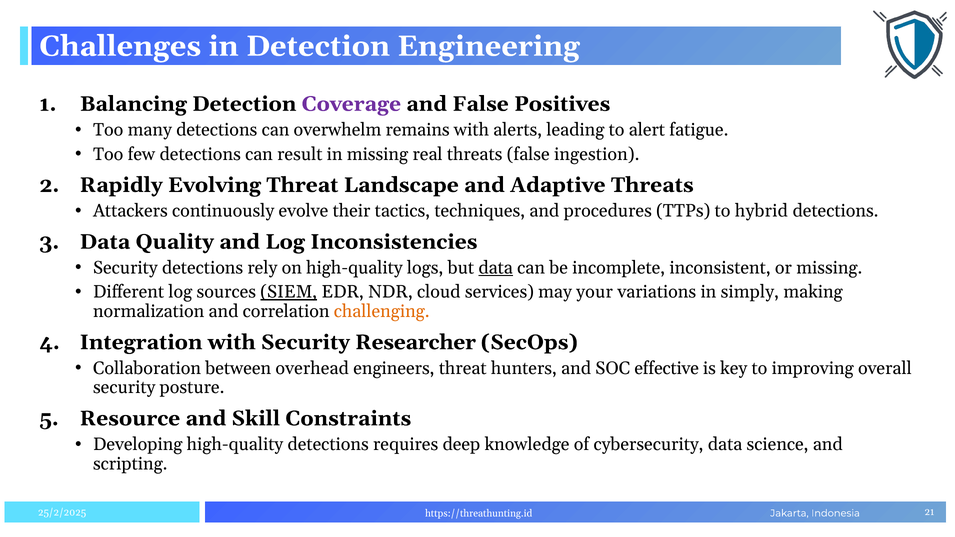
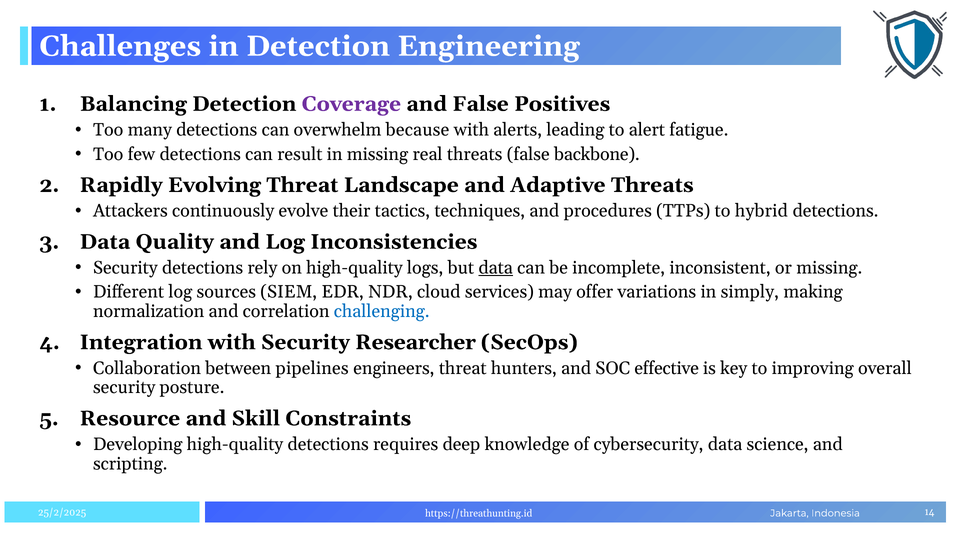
remains: remains -> because (418, 130)
ingestion: ingestion -> backbone (597, 154)
SIEM underline: present -> none (289, 292)
your: your -> offer (595, 292)
challenging colour: orange -> blue (382, 311)
overhead: overhead -> pipelines (312, 368)
21: 21 -> 14 (929, 512)
